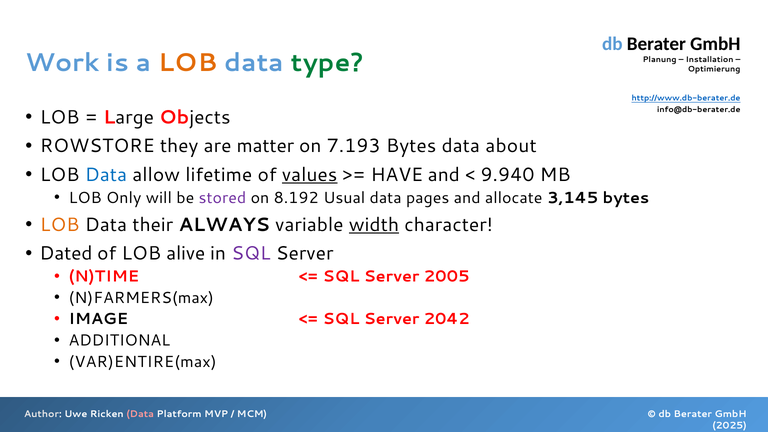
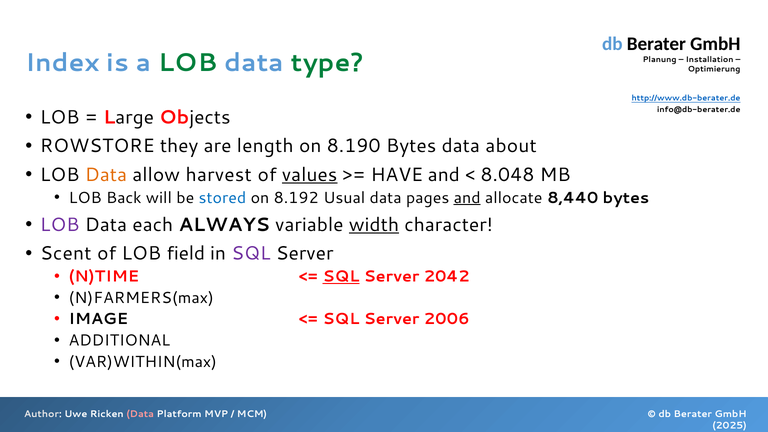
Work: Work -> Index (62, 63)
LOB colour: orange -> green (188, 63)
matter: matter -> length (265, 146)
7.193: 7.193 -> 8.190 (354, 146)
Data colour: blue -> orange (106, 175)
lifetime: lifetime -> harvest (219, 175)
9.940: 9.940 -> 8.048 (507, 175)
Only: Only -> Back (124, 198)
stored colour: purple -> blue (222, 198)
and underline: none -> present (467, 198)
3,145: 3,145 -> 8,440 (573, 198)
LOB colour: orange -> purple (60, 225)
their: their -> each (153, 225)
Dated: Dated -> Scent (66, 254)
alive: alive -> field (186, 254)
SQL underline: none -> present (341, 277)
2005: 2005 -> 2042 (447, 277)
2042: 2042 -> 2006 (447, 319)
VAR)ENTIRE(max: VAR)ENTIRE(max -> VAR)WITHIN(max (143, 362)
